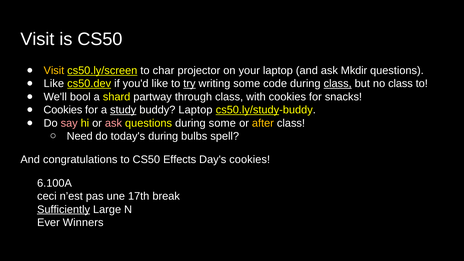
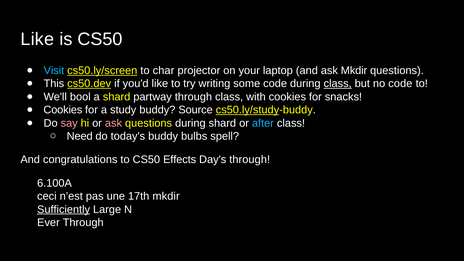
Visit: Visit -> Like (37, 39)
Visit colour: yellow -> light blue (54, 70)
Like: Like -> This (54, 84)
try underline: present -> none (189, 84)
no class: class -> code (400, 84)
study underline: present -> none (123, 110)
buddy Laptop: Laptop -> Source (196, 110)
during some: some -> shard (222, 123)
after colour: yellow -> light blue (263, 123)
today's during: during -> buddy (163, 136)
Day's cookies: cookies -> through (250, 160)
17th break: break -> mkdir (166, 196)
Ever Winners: Winners -> Through (83, 223)
